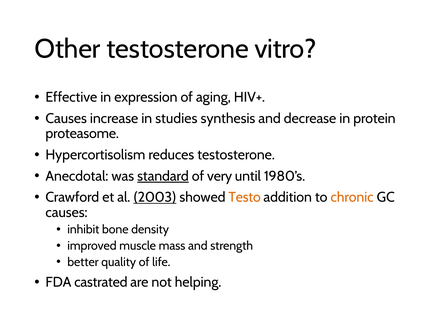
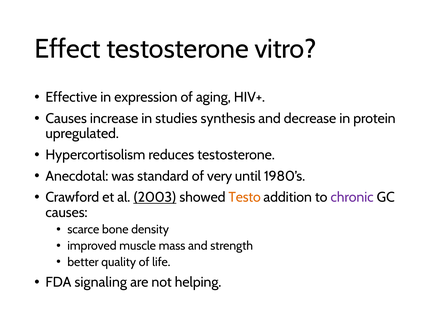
Other: Other -> Effect (68, 49)
proteasome: proteasome -> upregulated (82, 133)
standard underline: present -> none (163, 176)
chronic colour: orange -> purple (352, 197)
inhibit: inhibit -> scarce (83, 229)
castrated: castrated -> signaling (101, 282)
